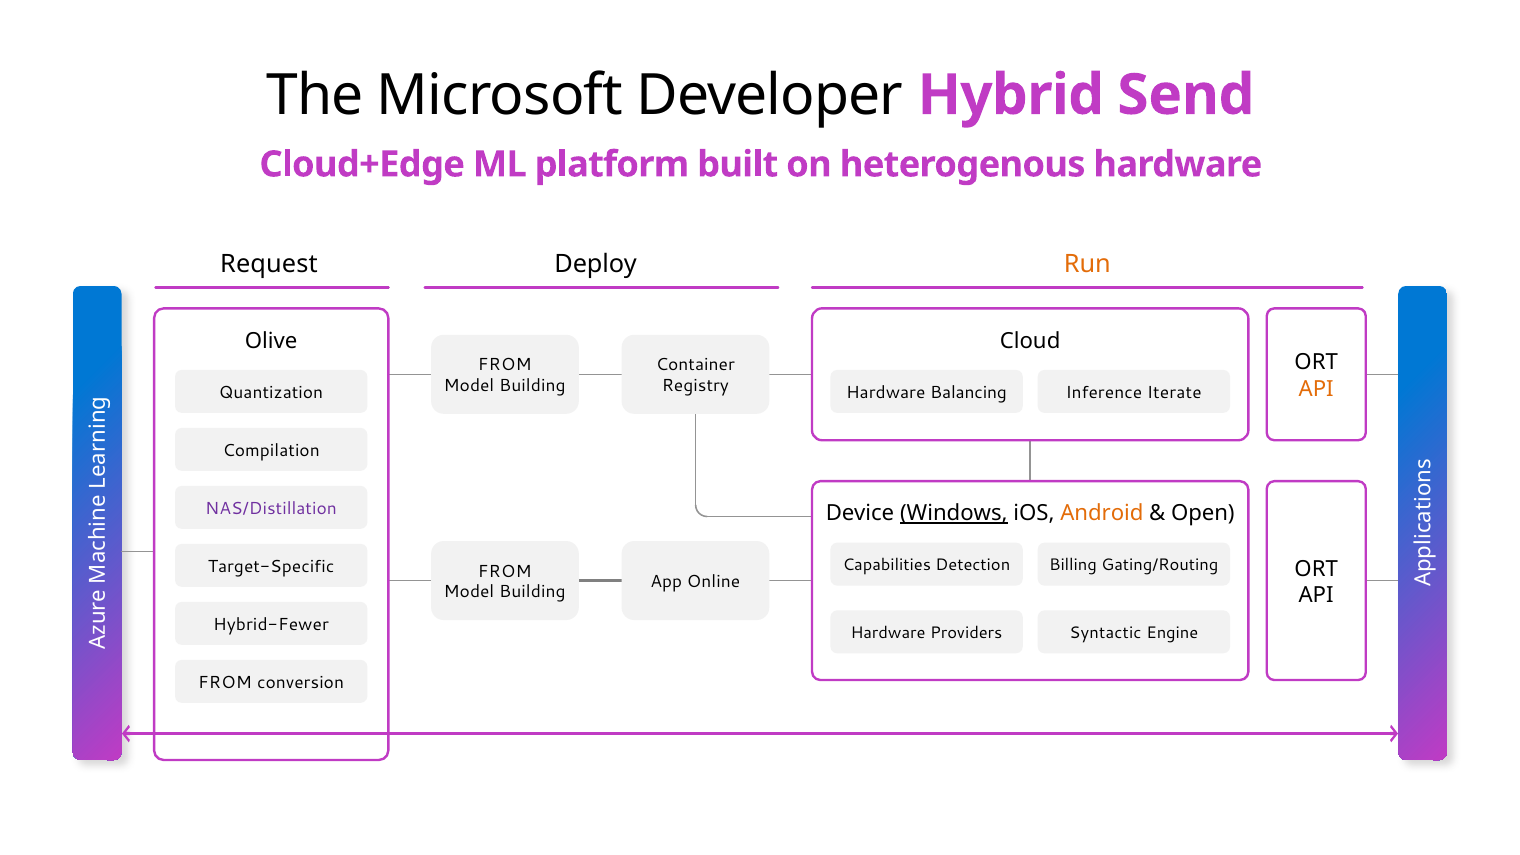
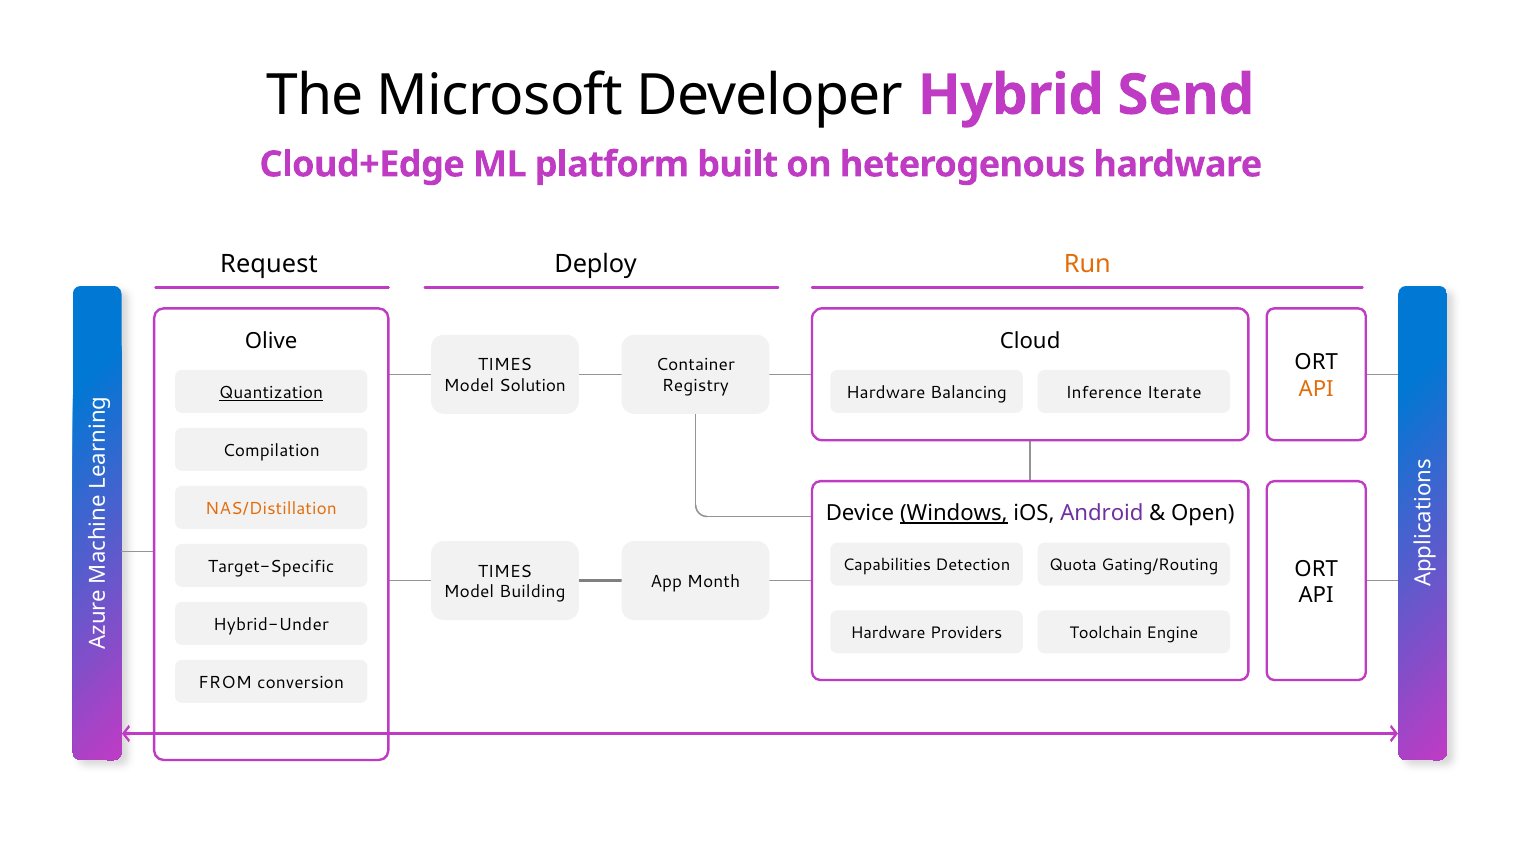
FROM: FROM -> TIMES (505, 365)
Building: Building -> Solution (533, 386)
Quantization underline: none -> present (271, 393)
NAS/Distillation colour: purple -> orange (271, 509)
Android colour: orange -> purple (1102, 513)
Billing: Billing -> Quota (1073, 565)
FROM: FROM -> TIMES (505, 571)
Online: Online -> Month (714, 582)
Hybrid-Fewer: Hybrid-Fewer -> Hybrid-Under (271, 625)
Syntactic: Syntactic -> Toolchain (1106, 633)
